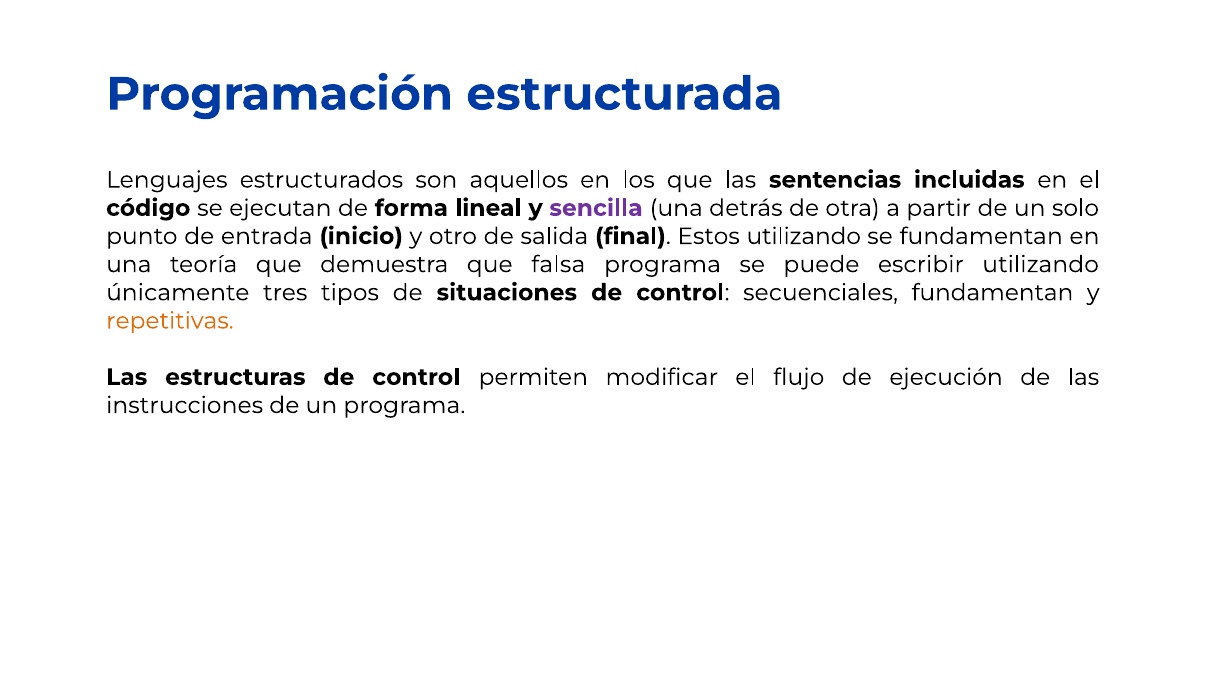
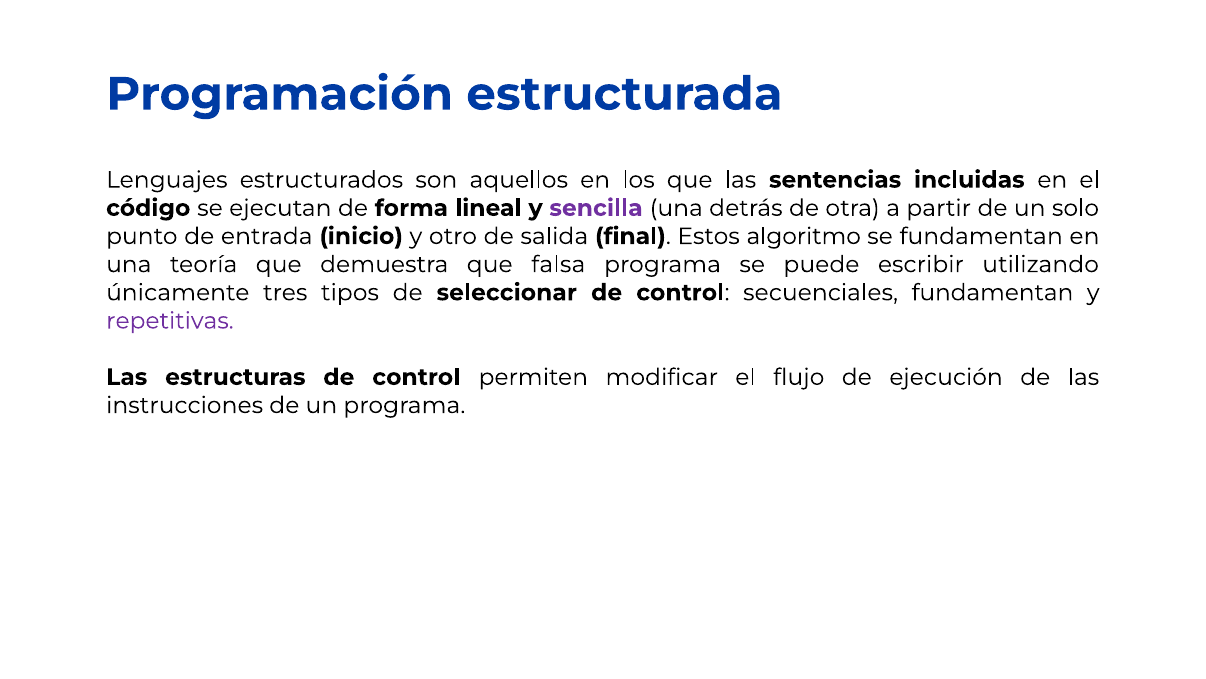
Estos utilizando: utilizando -> algoritmo (804, 236)
situaciones: situaciones -> seleccionar (507, 292)
repetitivas colour: orange -> purple (170, 321)
